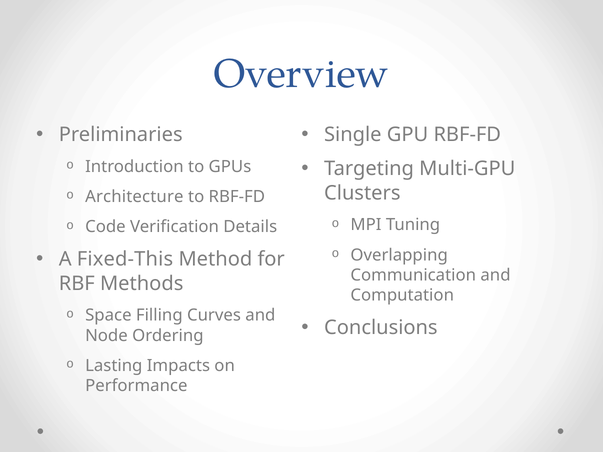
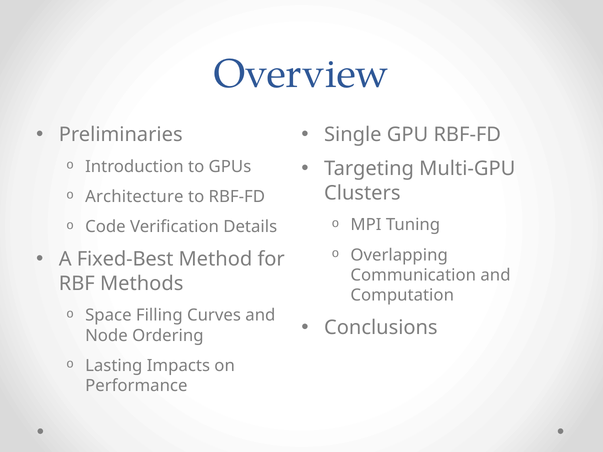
Fixed-This: Fixed-This -> Fixed-Best (125, 259)
